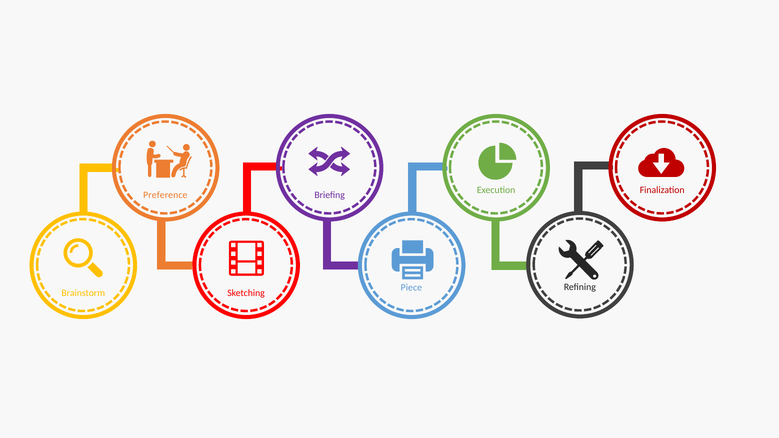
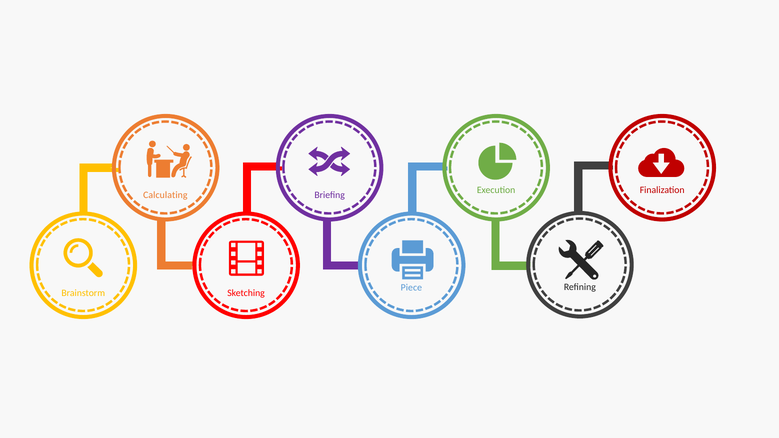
Preference: Preference -> Calculating (165, 195)
